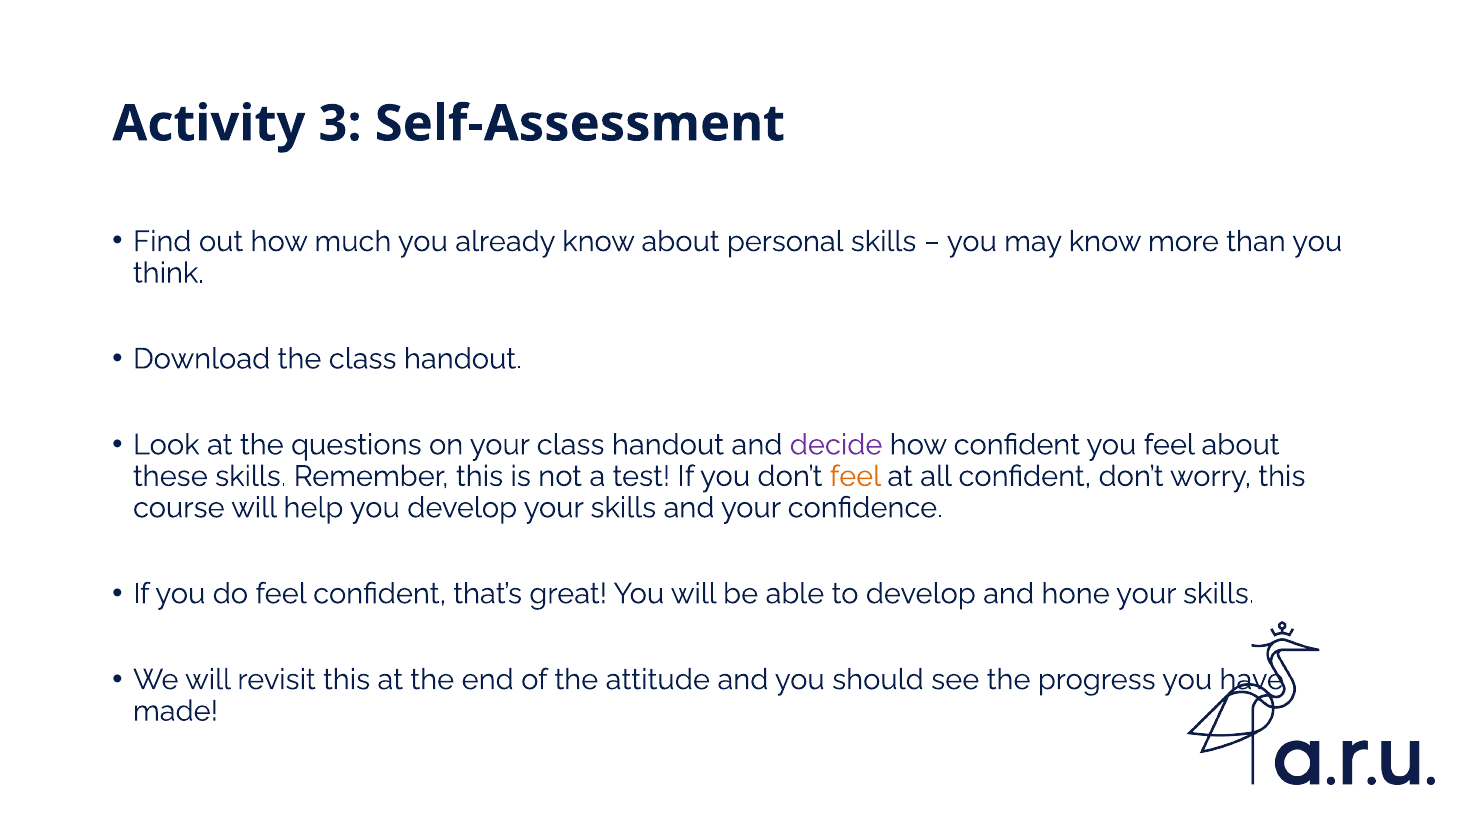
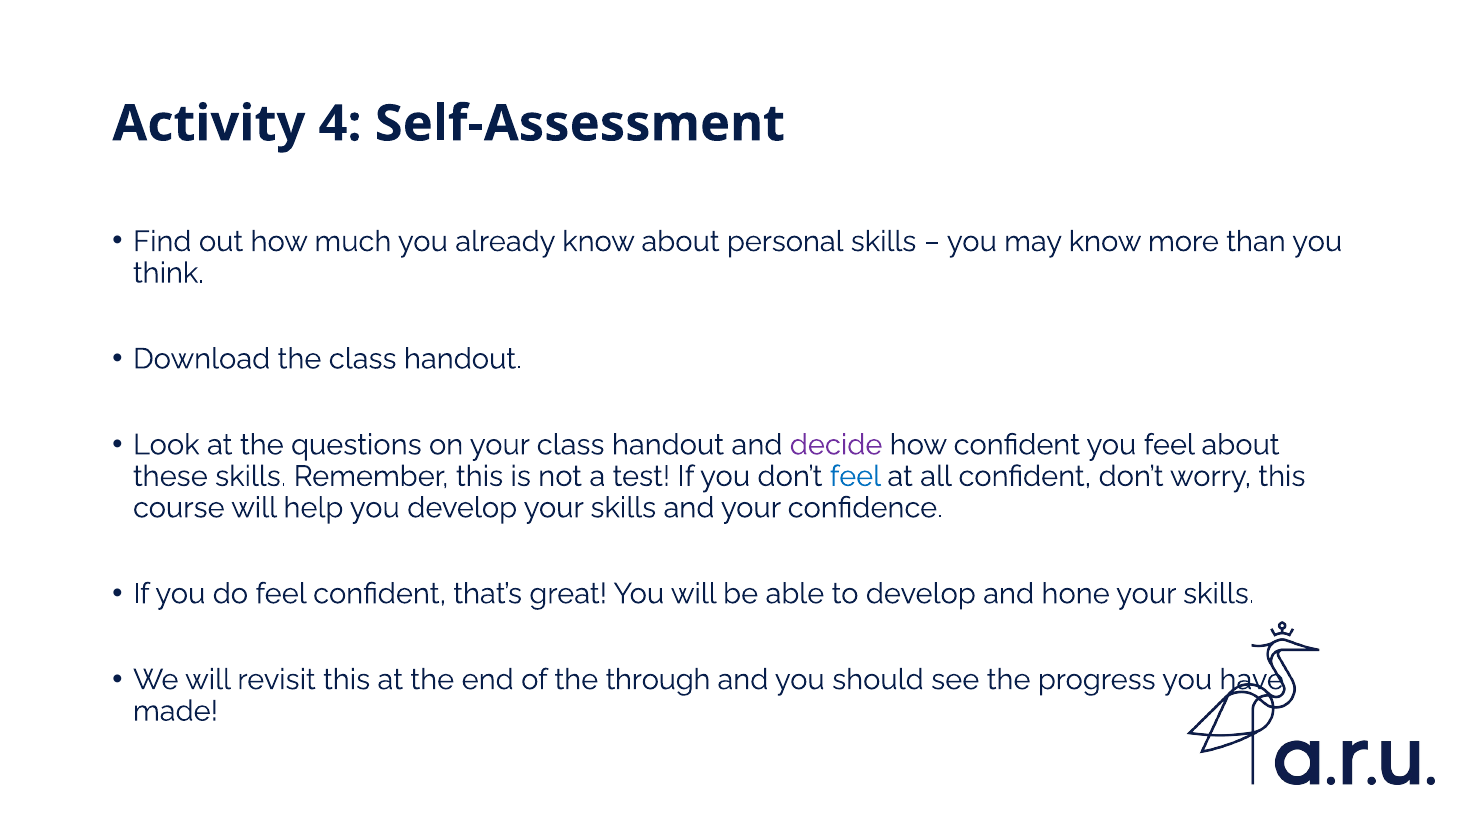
3: 3 -> 4 (340, 124)
feel colour: orange -> blue (855, 477)
attitude: attitude -> through (658, 680)
